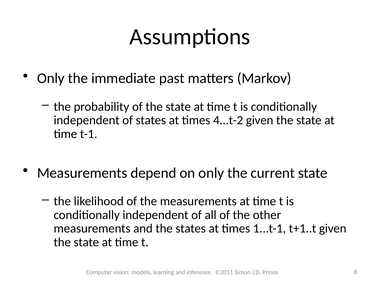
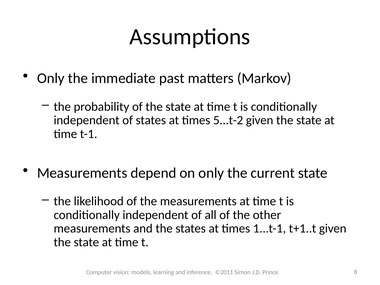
4...t-2: 4...t-2 -> 5...t-2 (228, 120)
